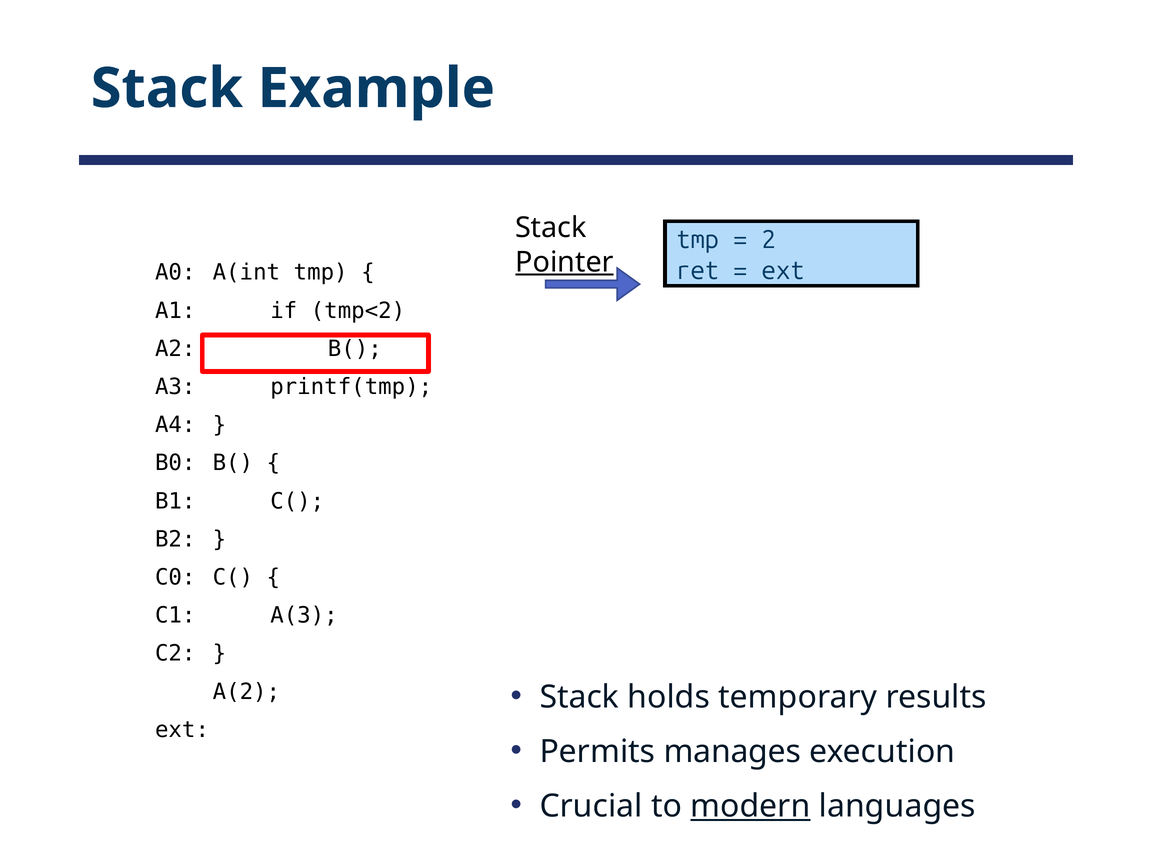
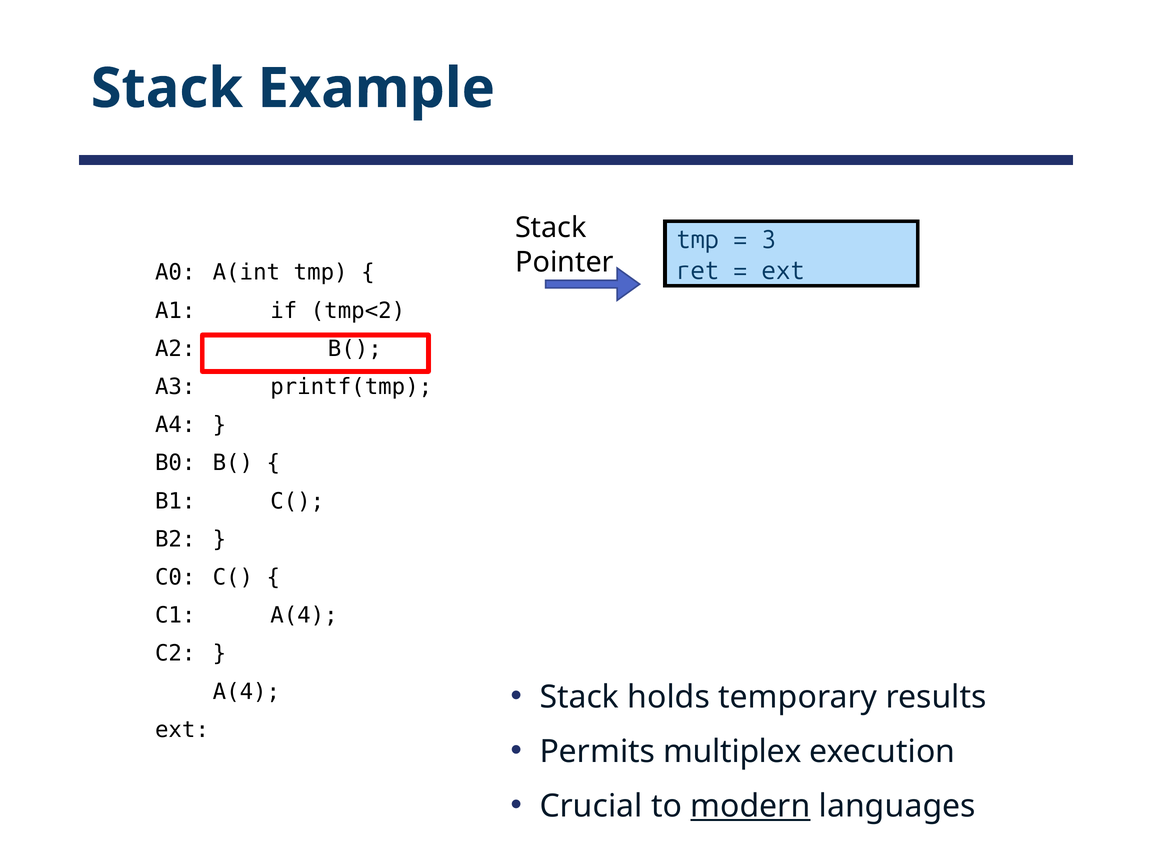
2: 2 -> 3 (769, 240)
Pointer underline: present -> none (564, 262)
C1 A(3: A(3 -> A(4 (304, 615)
A(2: A(2 -> A(4 (246, 692)
manages: manages -> multiplex (732, 752)
